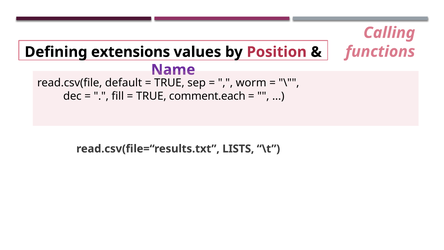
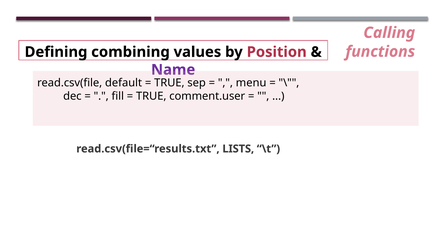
extensions: extensions -> combining (130, 52)
worm: worm -> menu (251, 83)
comment.each: comment.each -> comment.user (207, 96)
